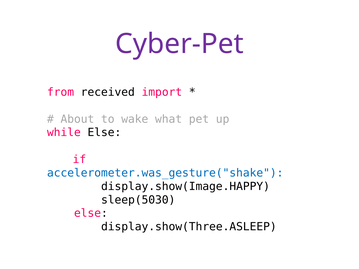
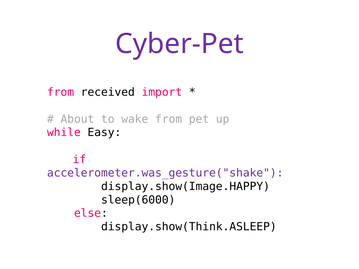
wake what: what -> from (169, 119)
while Else: Else -> Easy (104, 133)
accelerometer.was_gesture("shake colour: blue -> purple (165, 173)
sleep(5030: sleep(5030 -> sleep(6000 (138, 200)
display.show(Three.ASLEEP: display.show(Three.ASLEEP -> display.show(Think.ASLEEP (189, 227)
